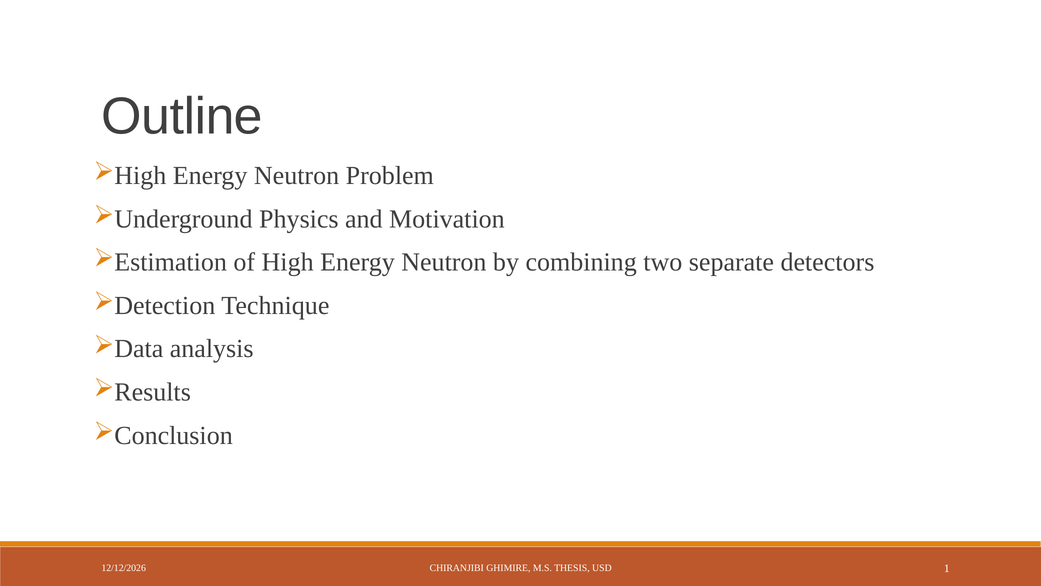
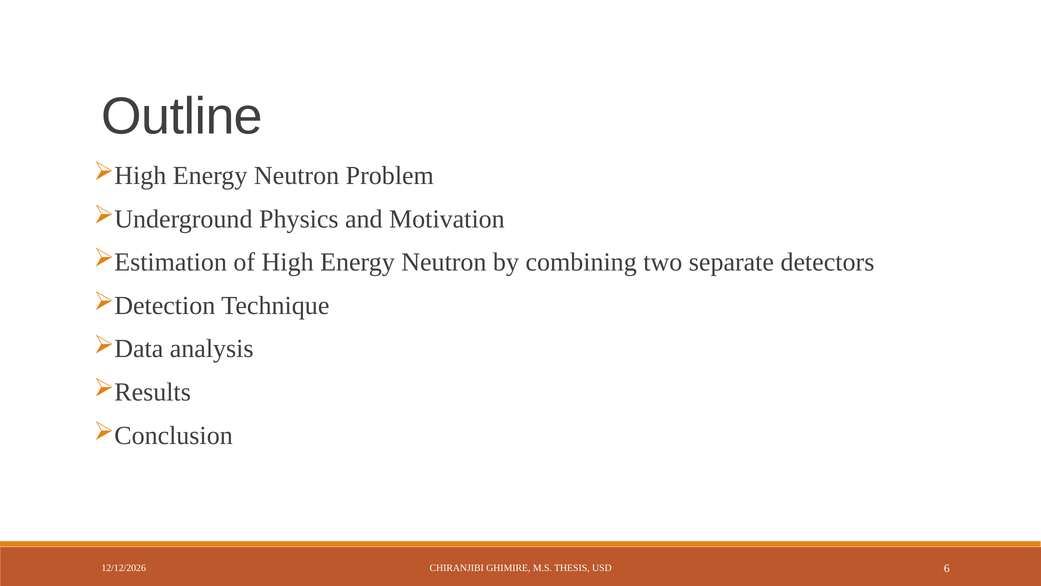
1: 1 -> 6 (947, 568)
